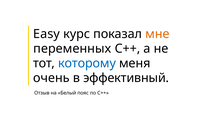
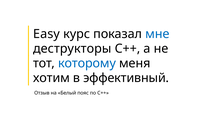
мне colour: orange -> blue (157, 34)
переменных: переменных -> деструкторы (72, 48)
очень: очень -> хотим (51, 78)
